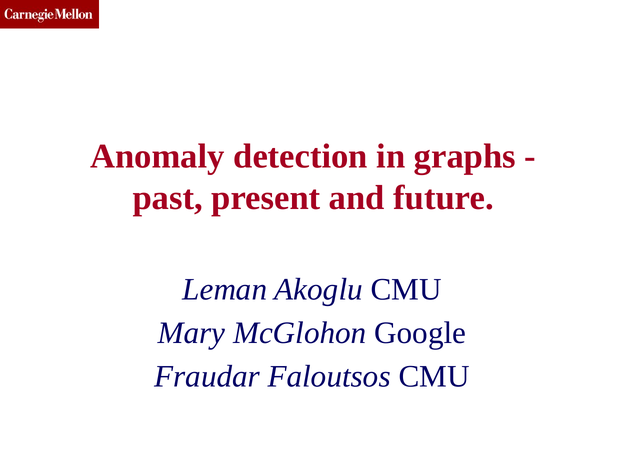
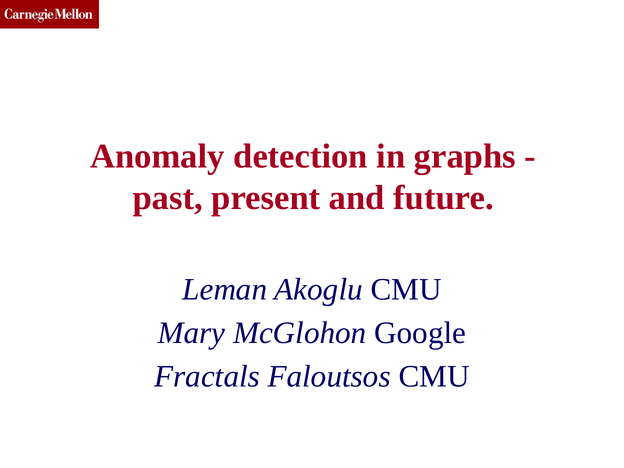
Fraudar: Fraudar -> Fractals (207, 377)
